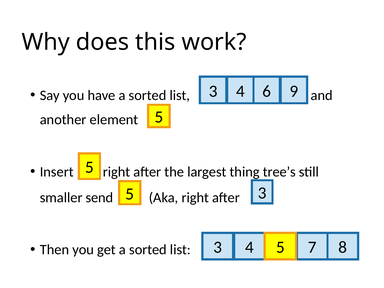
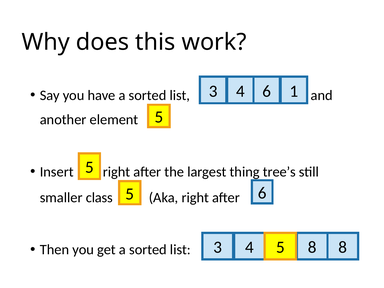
9: 9 -> 1 (294, 91)
5 3: 3 -> 6 (262, 193)
send: send -> class (99, 198)
3 7: 7 -> 8 (312, 247)
